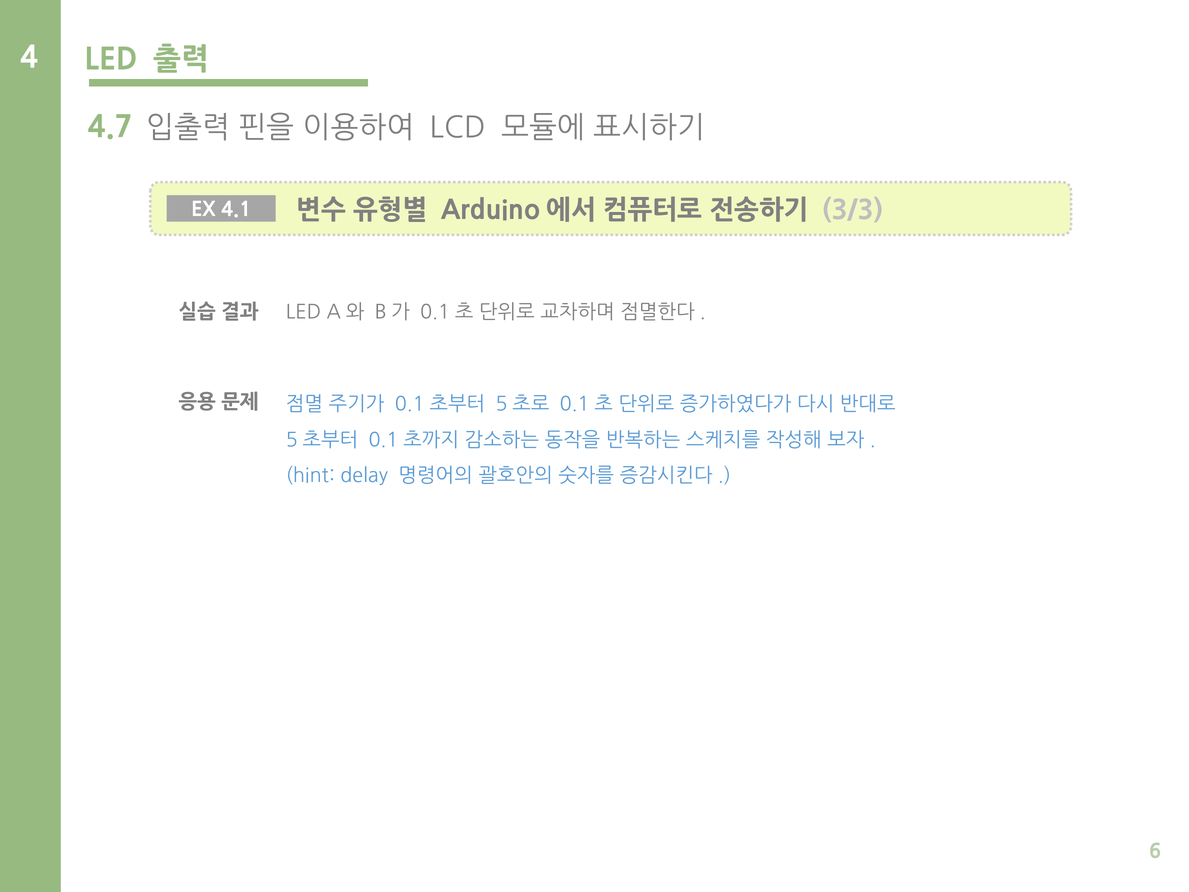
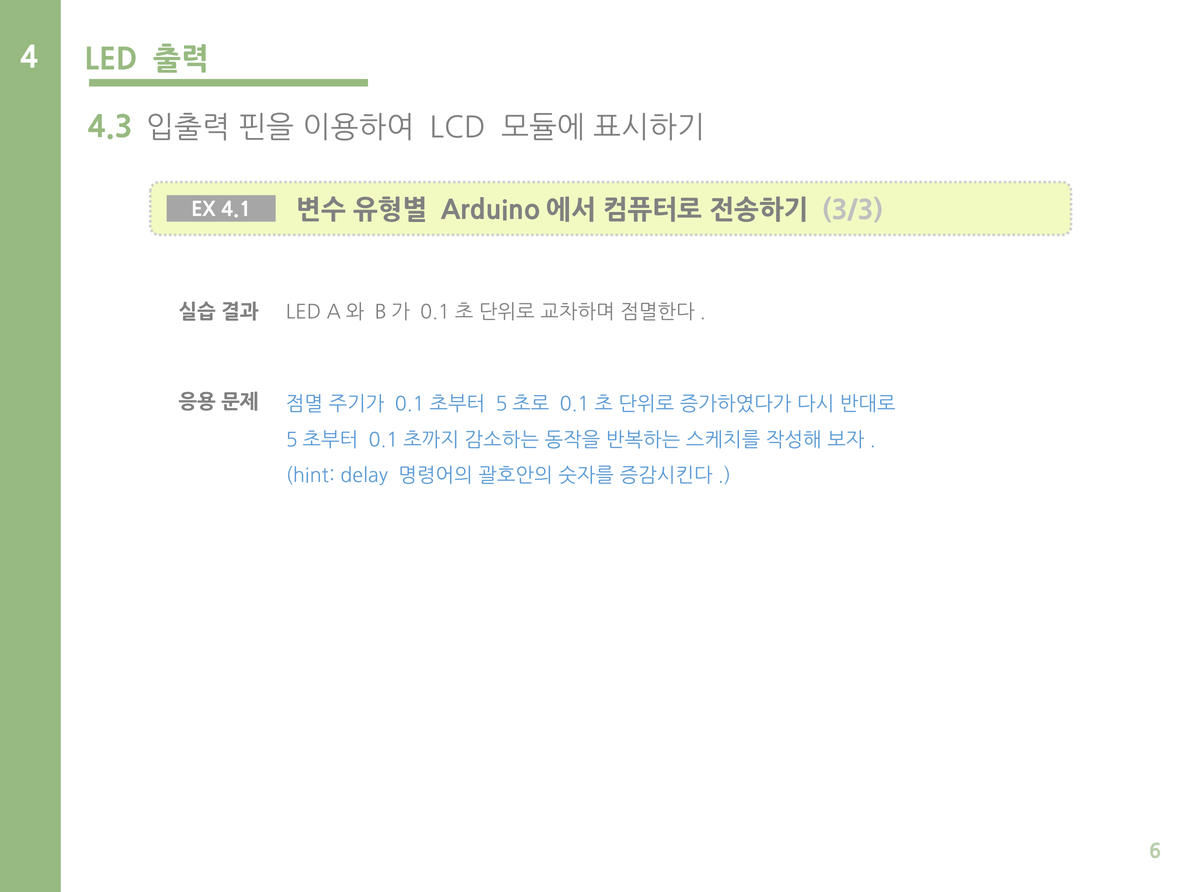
4.7: 4.7 -> 4.3 (110, 127)
